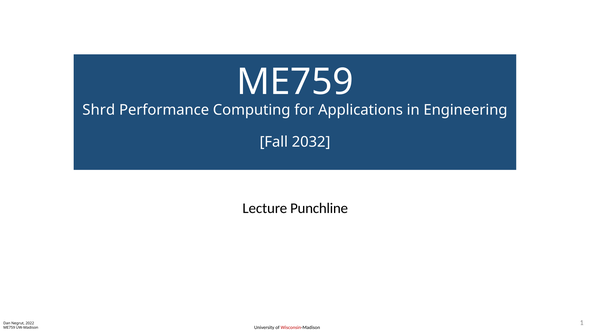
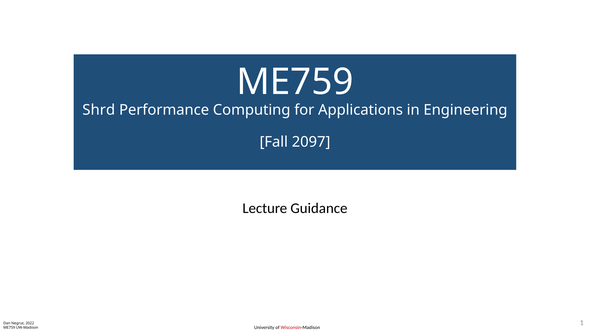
2032: 2032 -> 2097 (311, 142)
Punchline: Punchline -> Guidance (319, 208)
